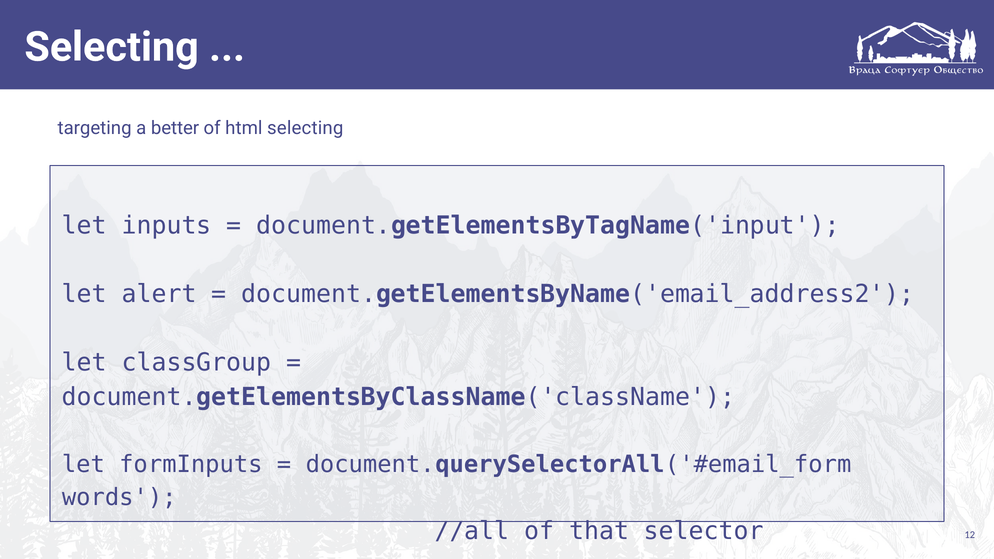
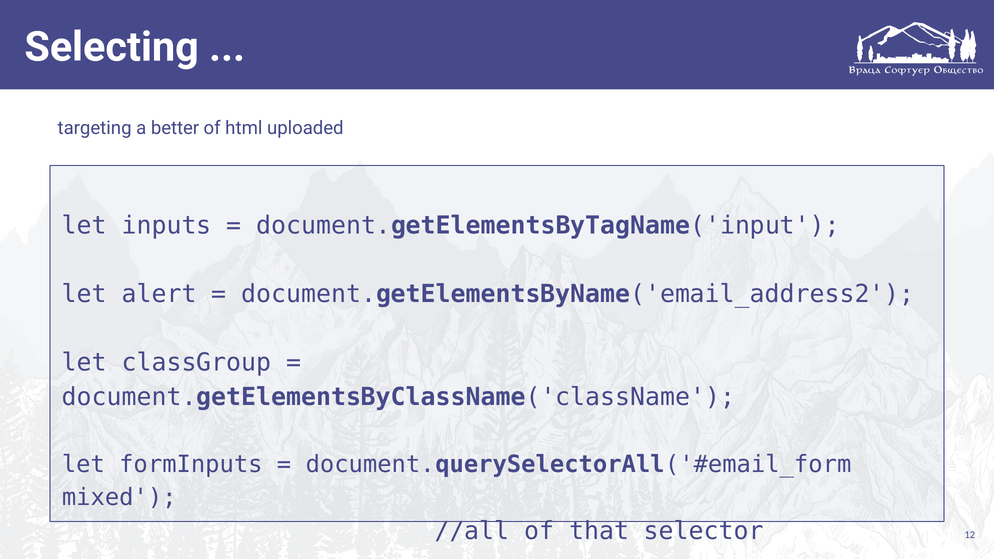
html selecting: selecting -> uploaded (305, 128)
words: words -> mixed (119, 497)
